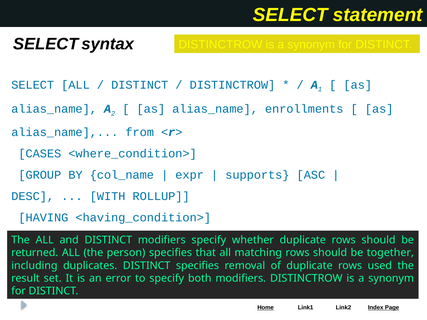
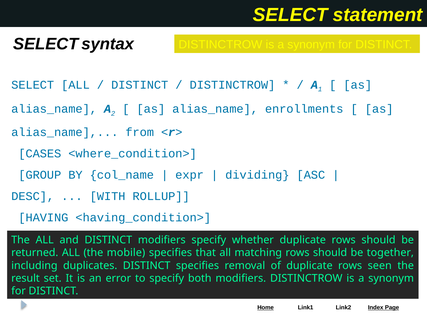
supports: supports -> dividing (257, 175)
person: person -> mobile (126, 253)
used: used -> seen (380, 266)
